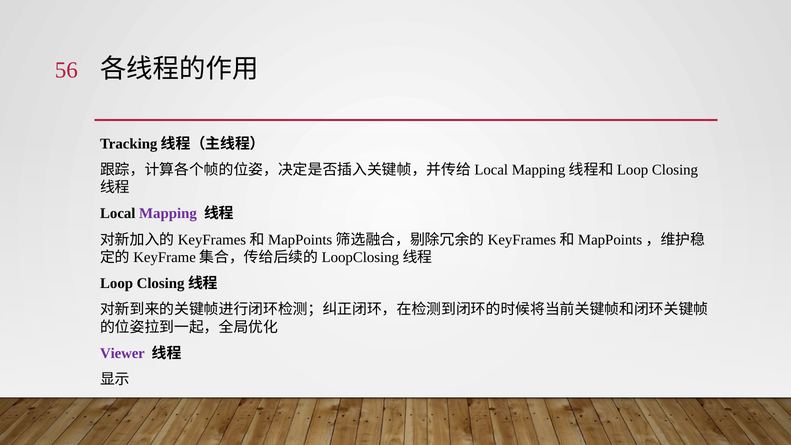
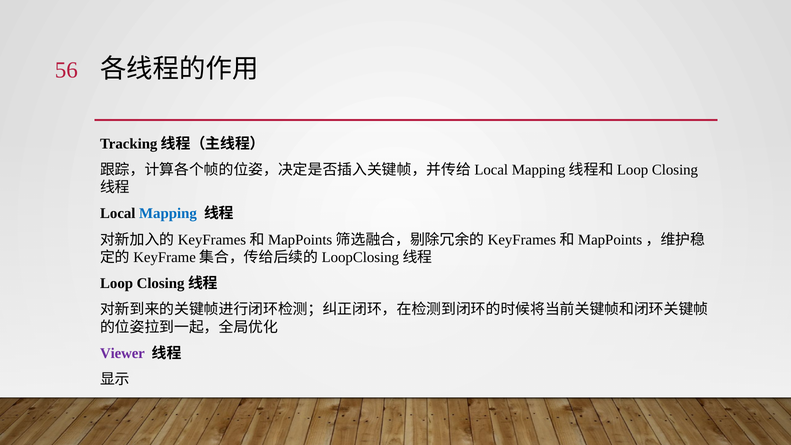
Mapping colour: purple -> blue (168, 214)
